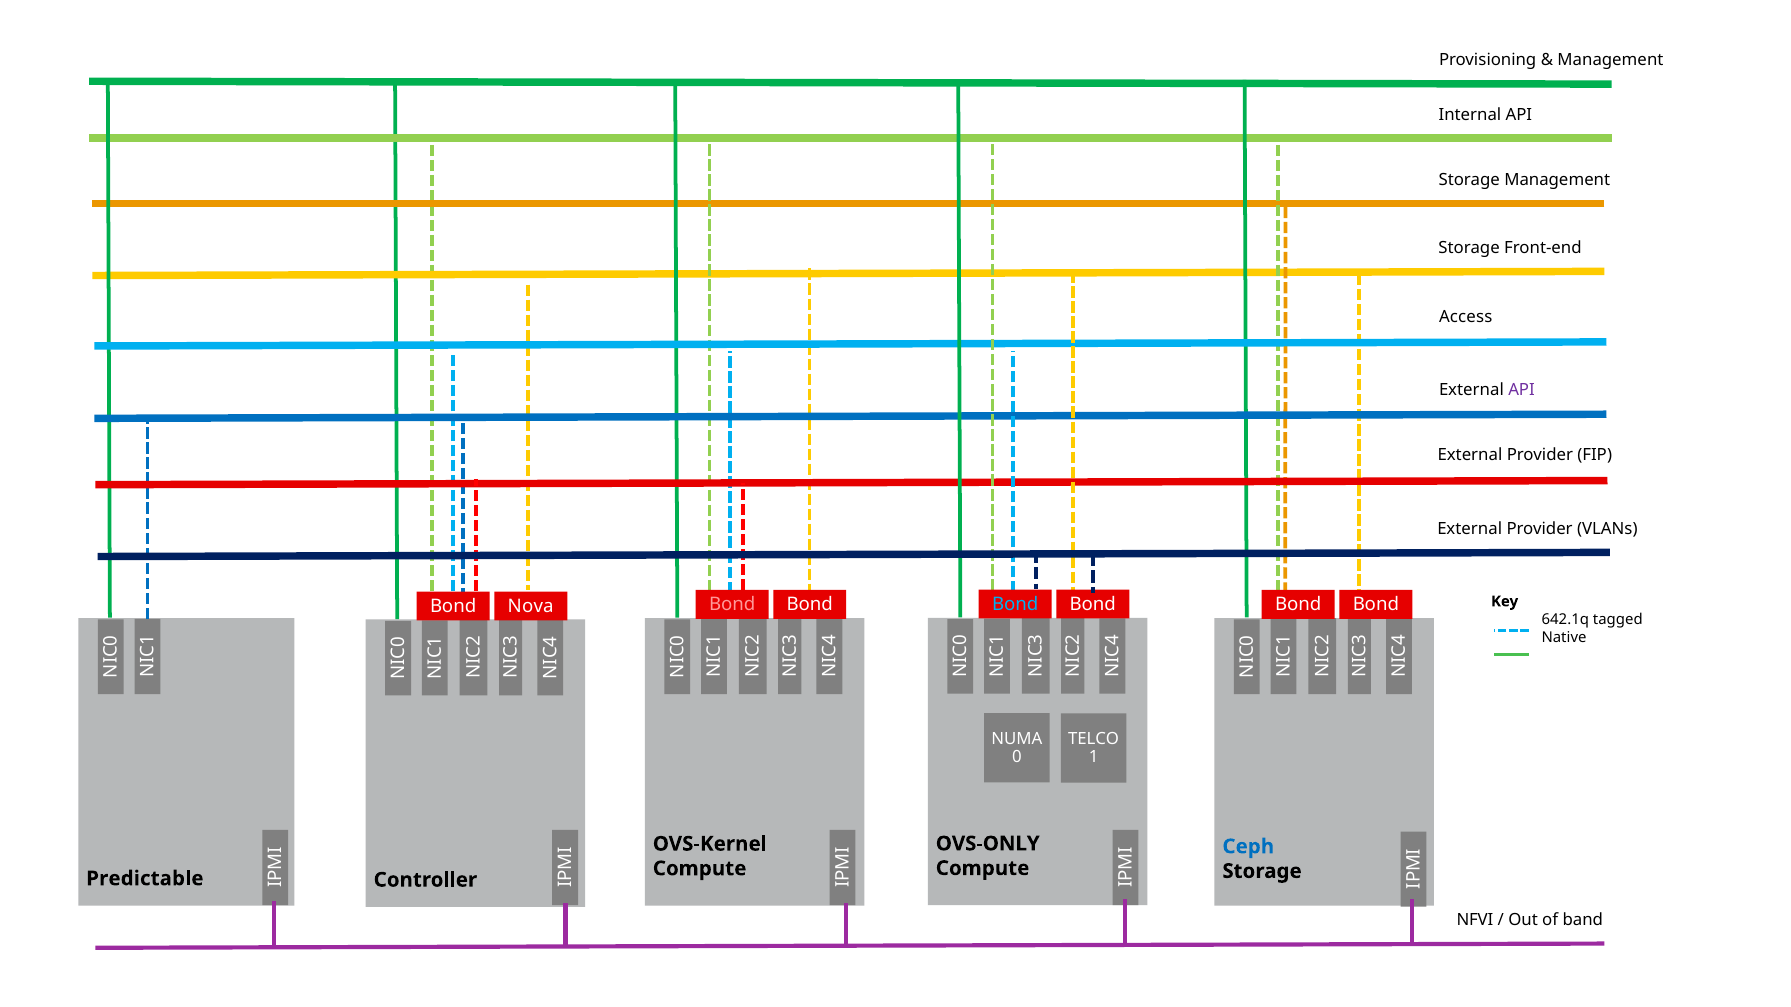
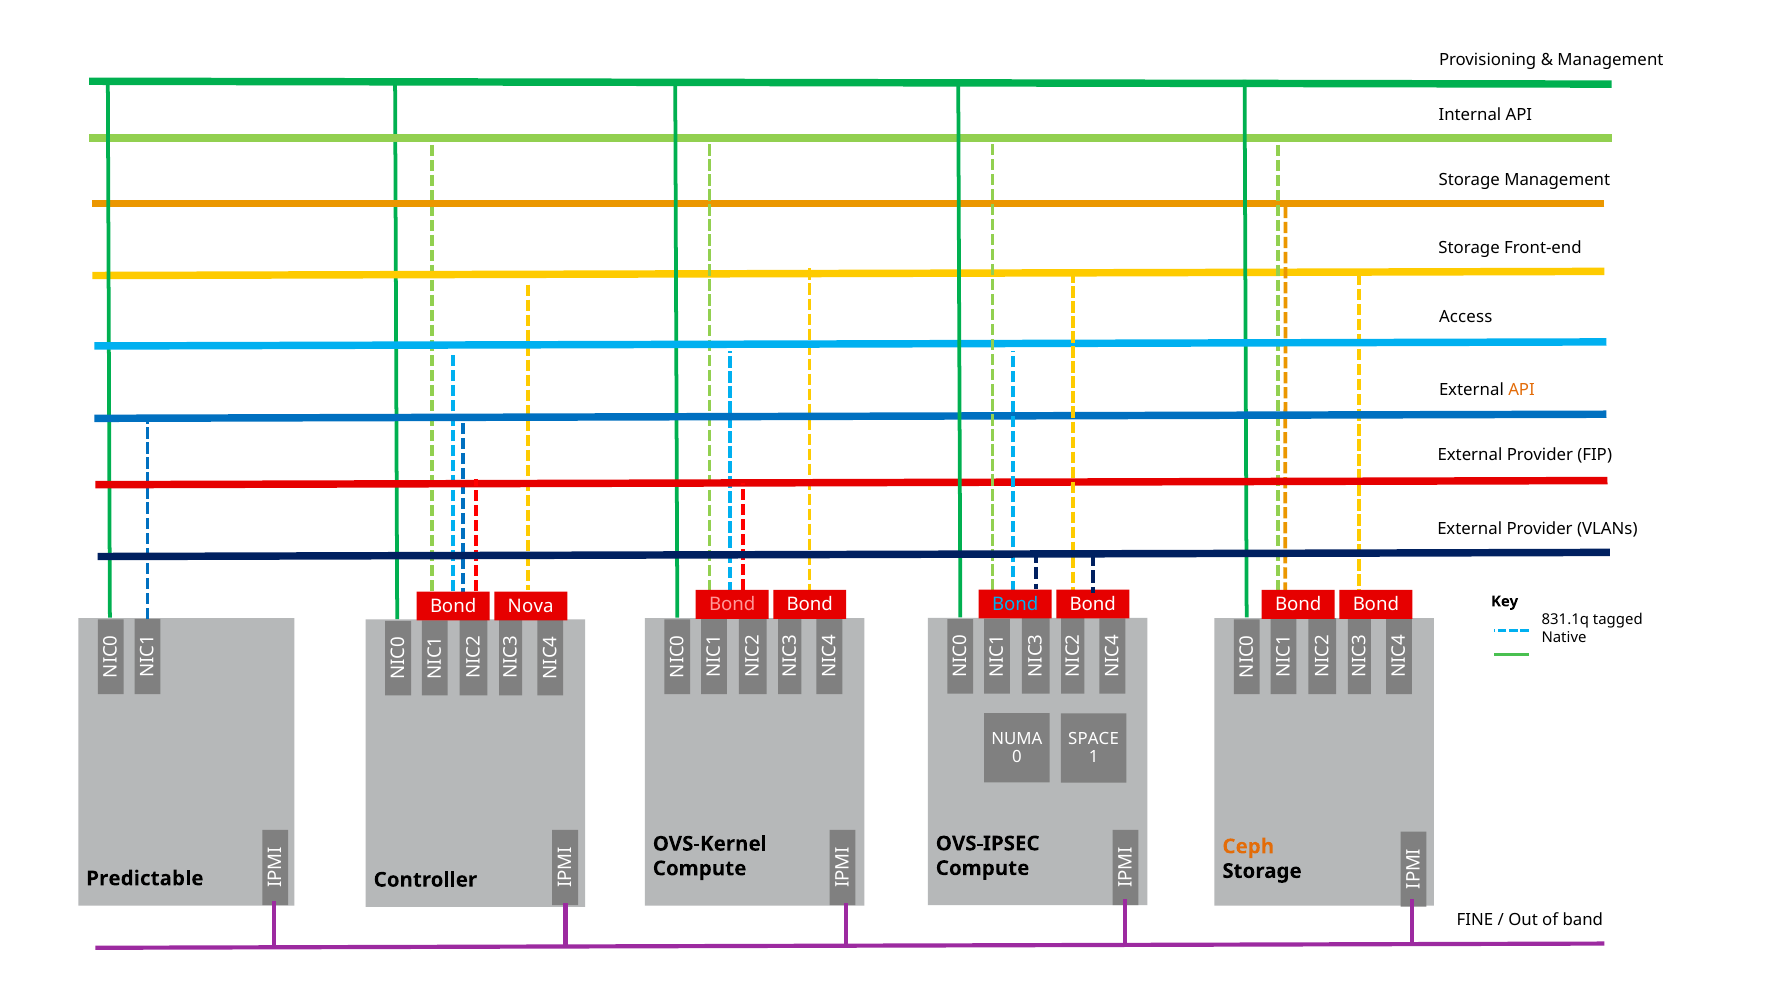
API colour: purple -> orange (1522, 390)
642.1q: 642.1q -> 831.1q (1565, 620)
TELCO: TELCO -> SPACE (1094, 739)
OVS-ONLY: OVS-ONLY -> OVS-IPSEC (988, 844)
Ceph colour: blue -> orange (1248, 847)
NFVI: NFVI -> FINE (1475, 920)
